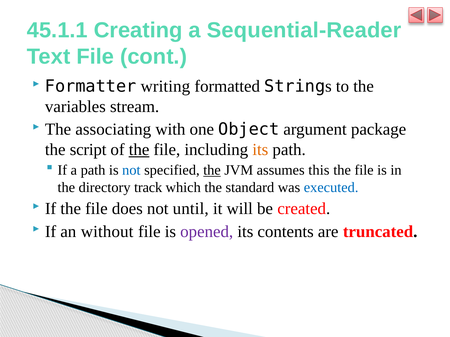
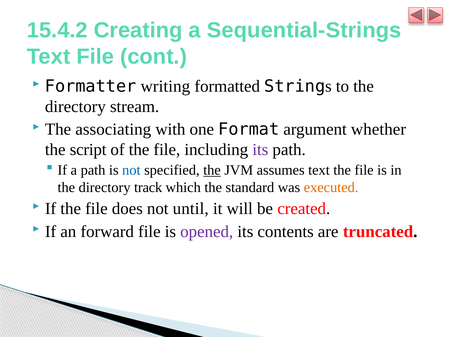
45.1.1: 45.1.1 -> 15.4.2 (57, 30)
Sequential-Reader: Sequential-Reader -> Sequential-Strings (304, 30)
variables: variables -> directory (75, 107)
Object: Object -> Format (249, 129)
package: package -> whether (379, 129)
the underline: present -> none (139, 150)
its colour: orange -> purple (260, 150)
assumes this: this -> text (319, 170)
executed colour: blue -> orange (331, 188)
without: without -> forward (107, 232)
